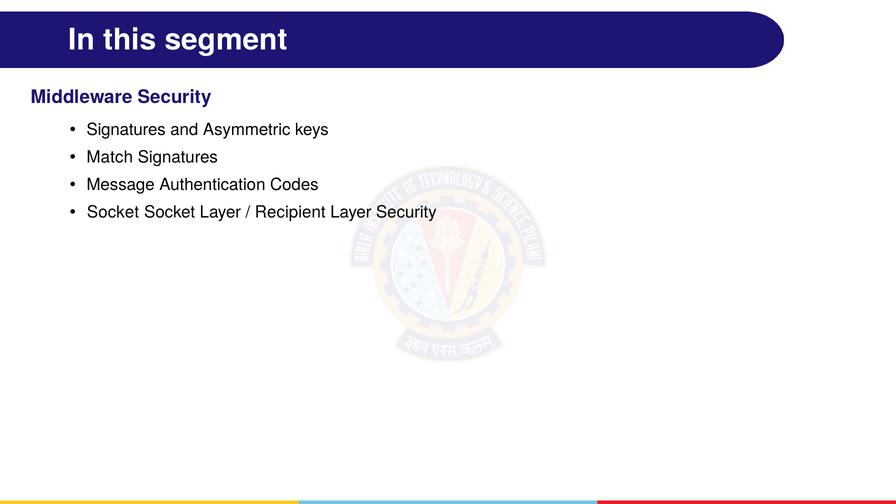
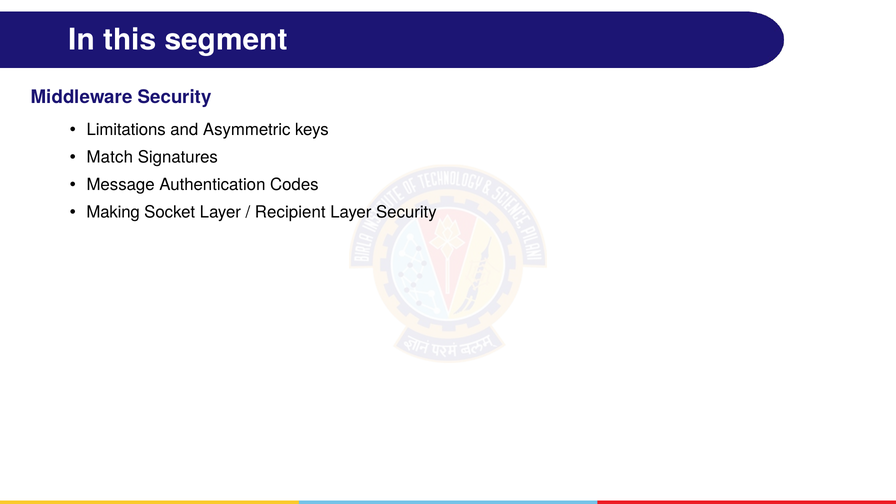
Signatures: Signatures -> Limitations (126, 130)
Socket: Socket -> Making (113, 212)
